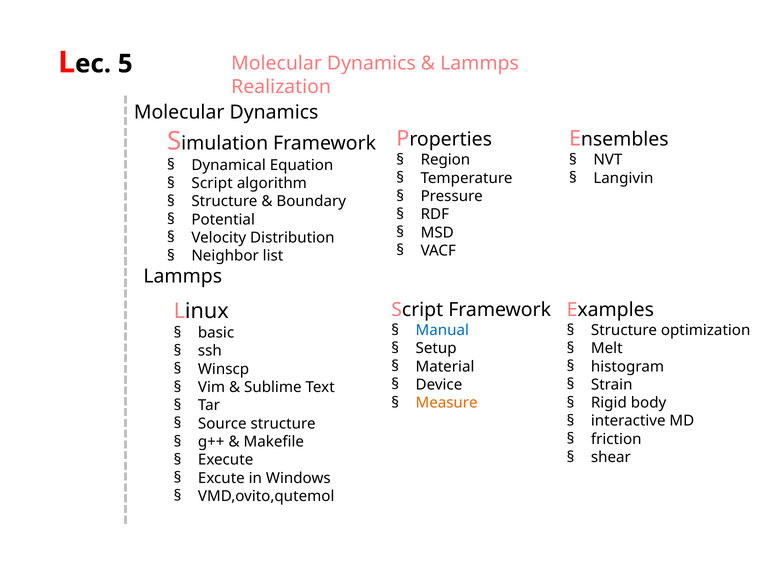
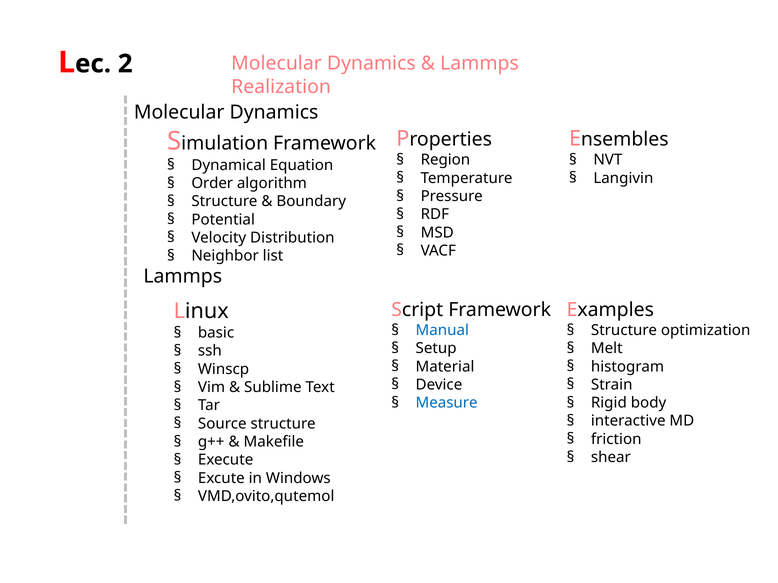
5: 5 -> 2 (125, 64)
Script: Script -> Order (212, 183)
Measure colour: orange -> blue (447, 403)
